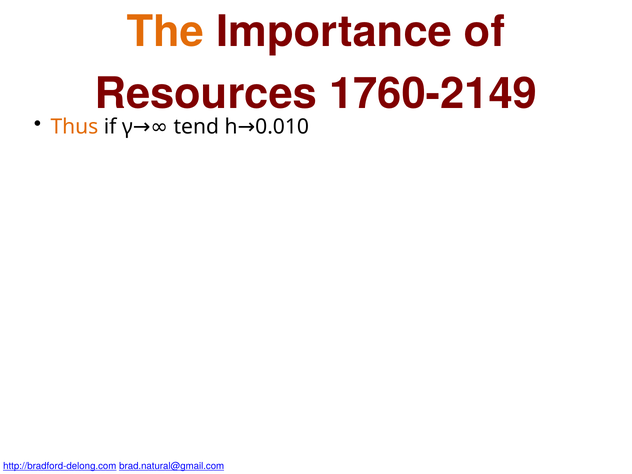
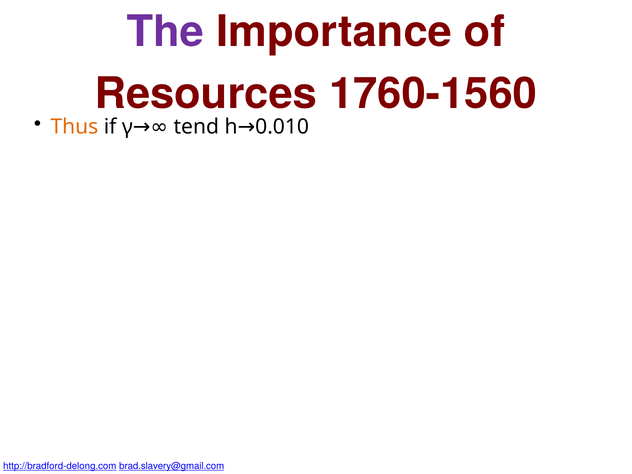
The colour: orange -> purple (166, 32)
1760-2149: 1760-2149 -> 1760-1560 (433, 94)
brad.natural@gmail.com: brad.natural@gmail.com -> brad.slavery@gmail.com (172, 466)
